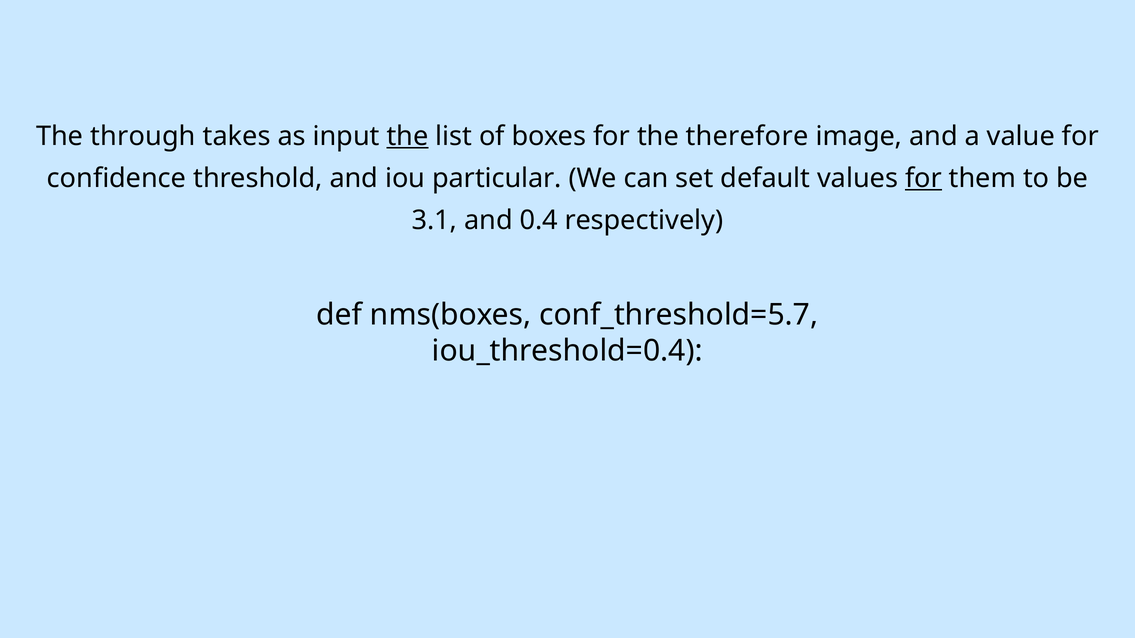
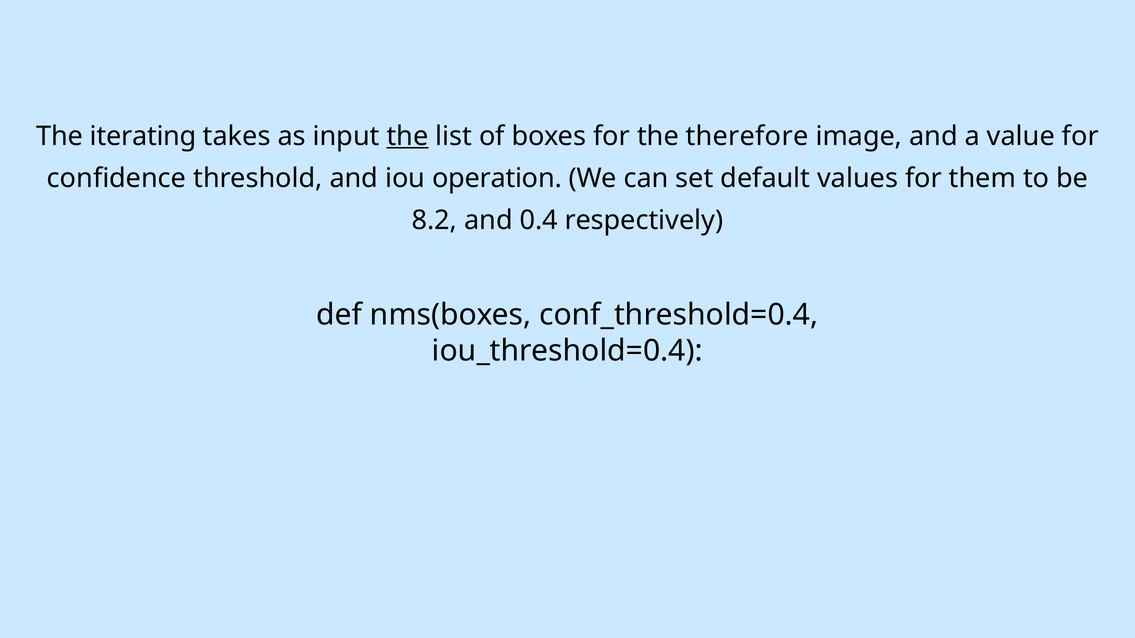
through: through -> iterating (143, 136)
particular: particular -> operation (497, 178)
for underline: present -> none (924, 178)
3.1: 3.1 -> 8.2 (434, 220)
conf_threshold=5.7: conf_threshold=5.7 -> conf_threshold=0.4 (679, 315)
